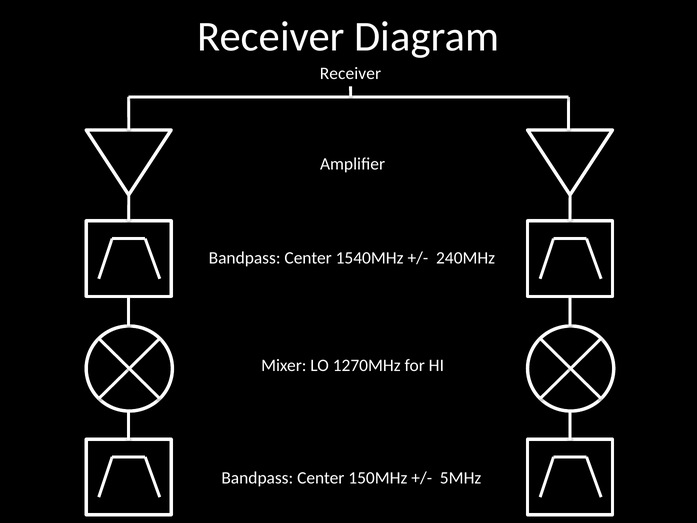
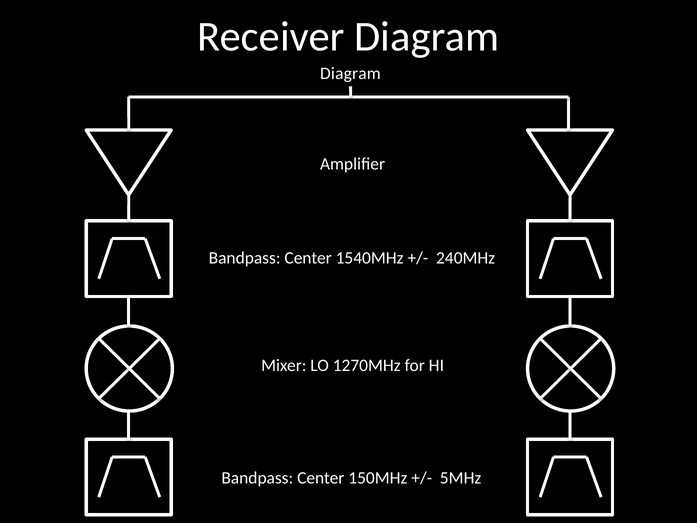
Receiver: Receiver -> Diagram (350, 74)
